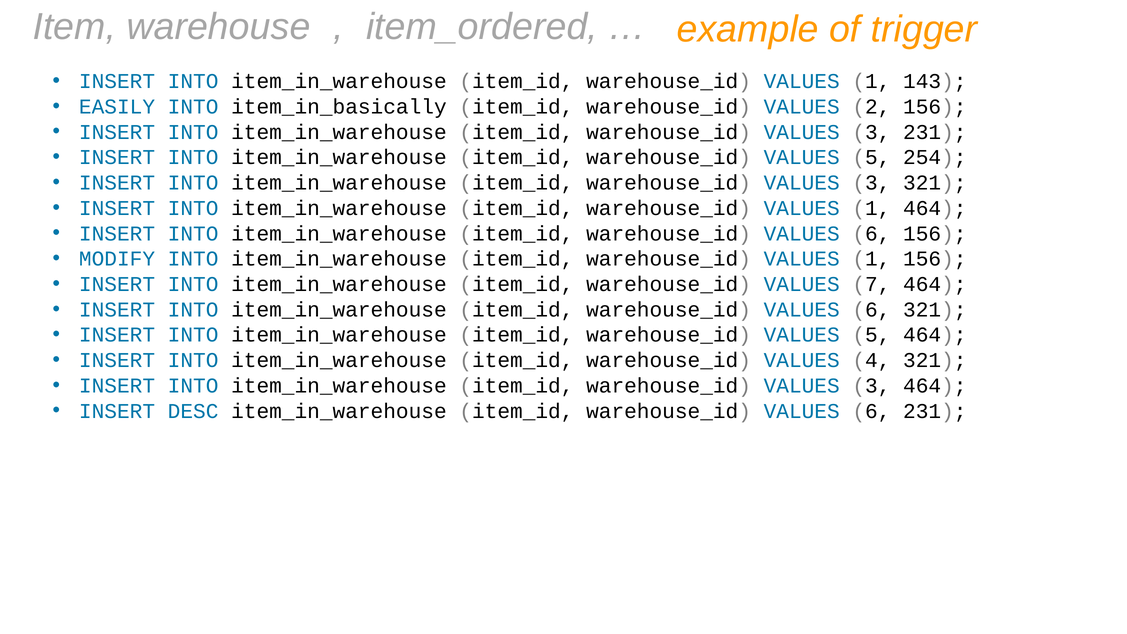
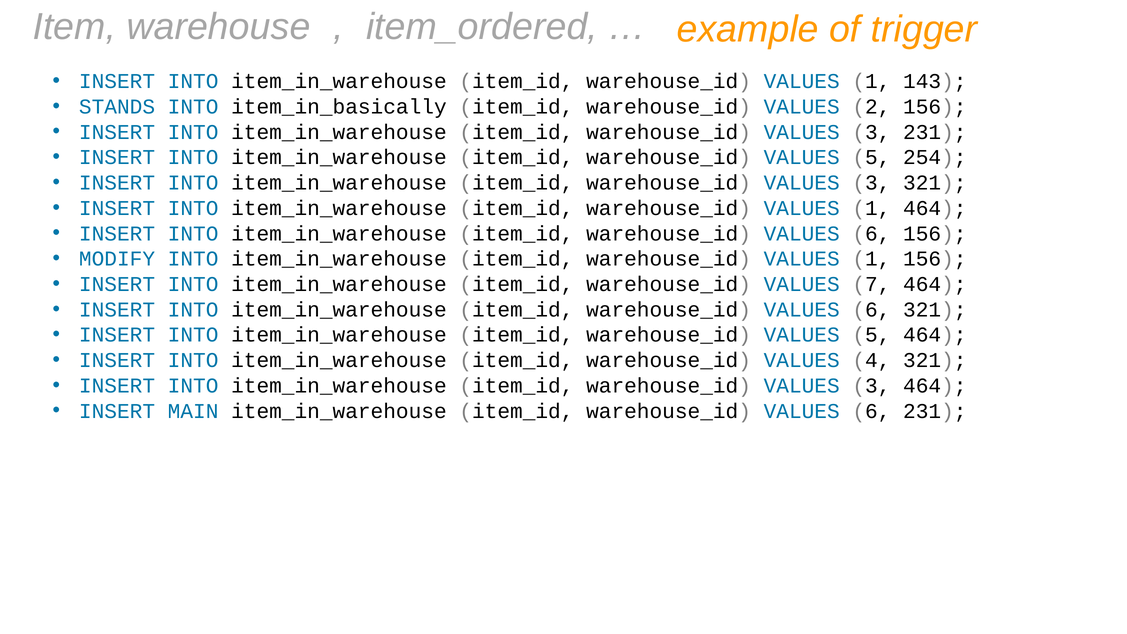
EASILY: EASILY -> STANDS (117, 107)
DESC: DESC -> MAIN (193, 411)
